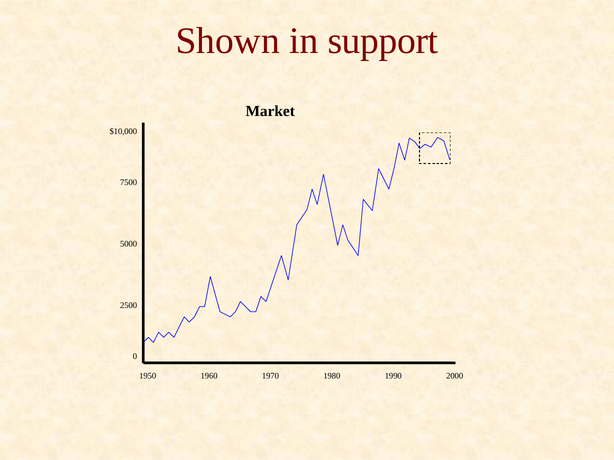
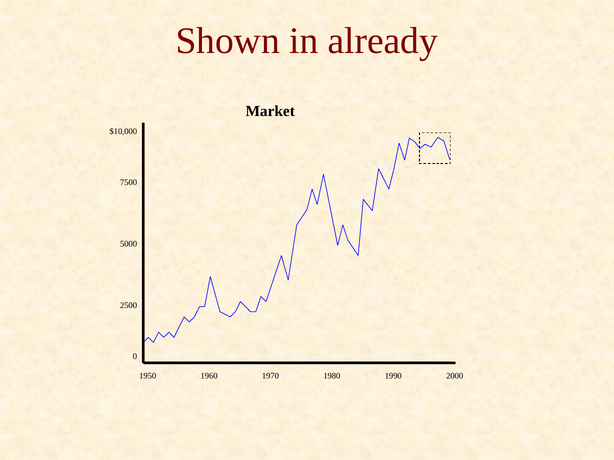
support: support -> already (383, 41)
